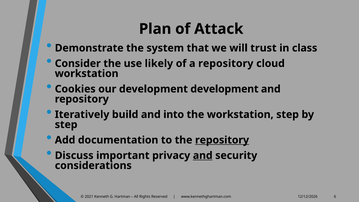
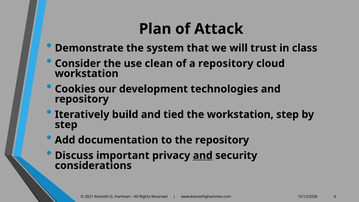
likely: likely -> clean (159, 63)
development development: development -> technologies (224, 89)
into: into -> tied (174, 114)
repository underline: present -> none (222, 140)
